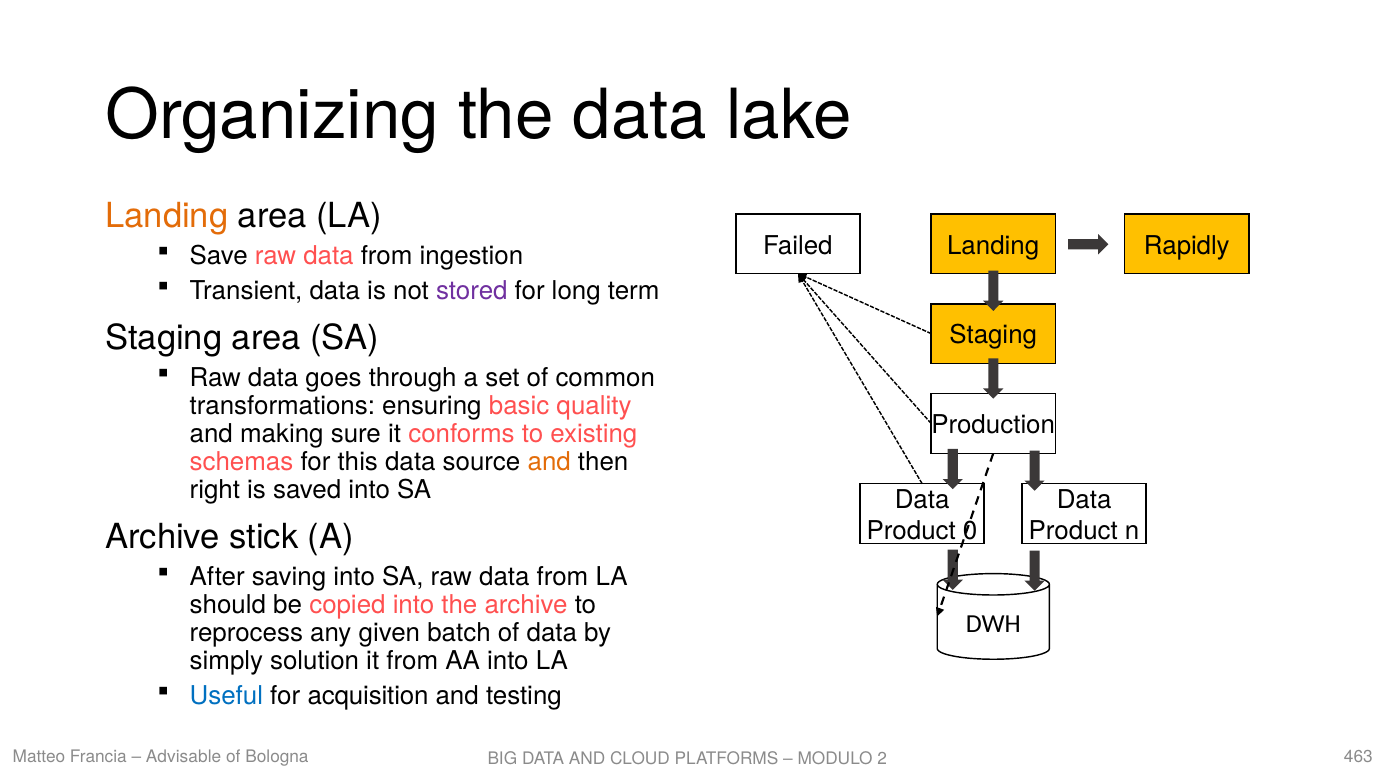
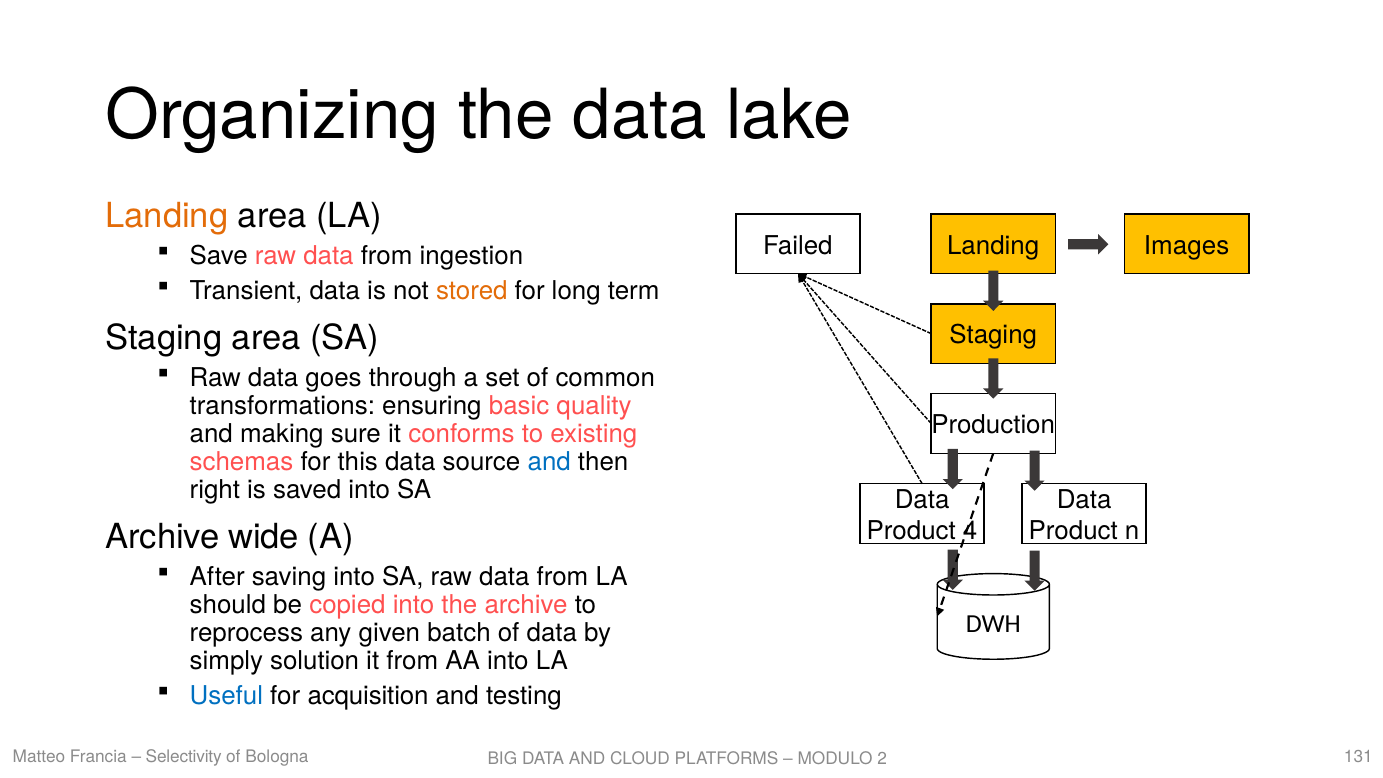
Rapidly: Rapidly -> Images (1187, 245)
stored colour: purple -> orange (472, 291)
and colour: orange -> blue (549, 462)
0: 0 -> 4 (970, 531)
stick: stick -> wide (264, 537)
Advisable: Advisable -> Selectivity (184, 756)
463: 463 -> 131 (1358, 756)
